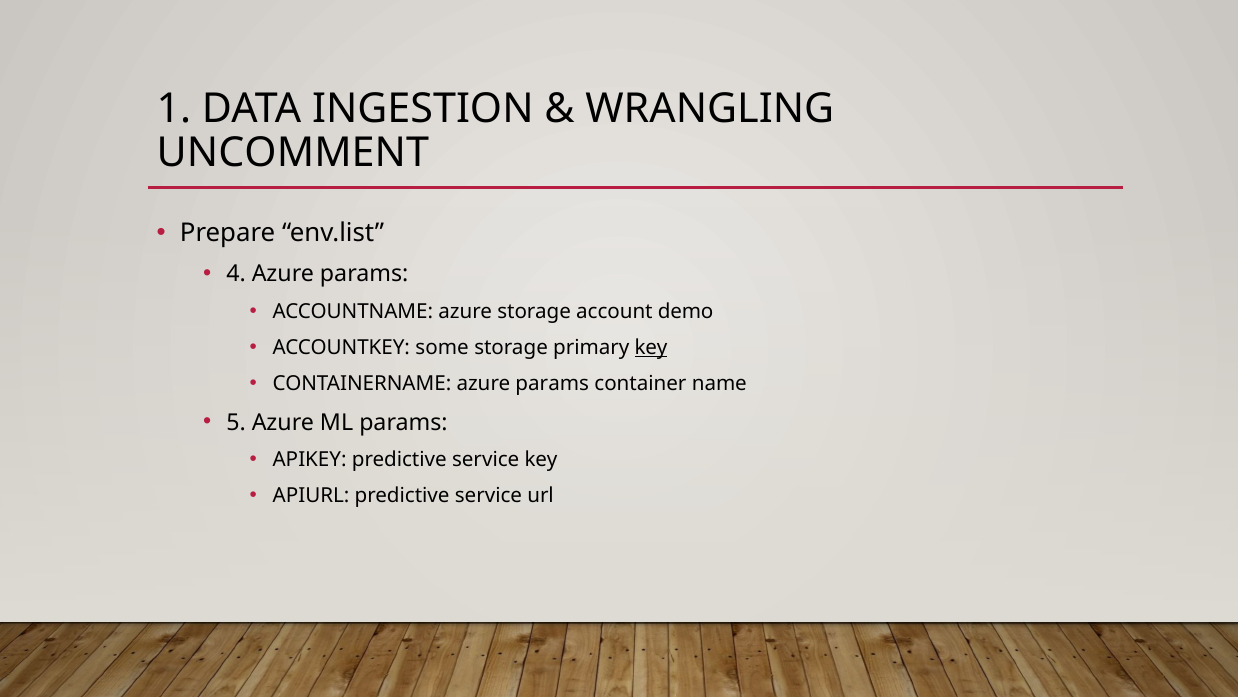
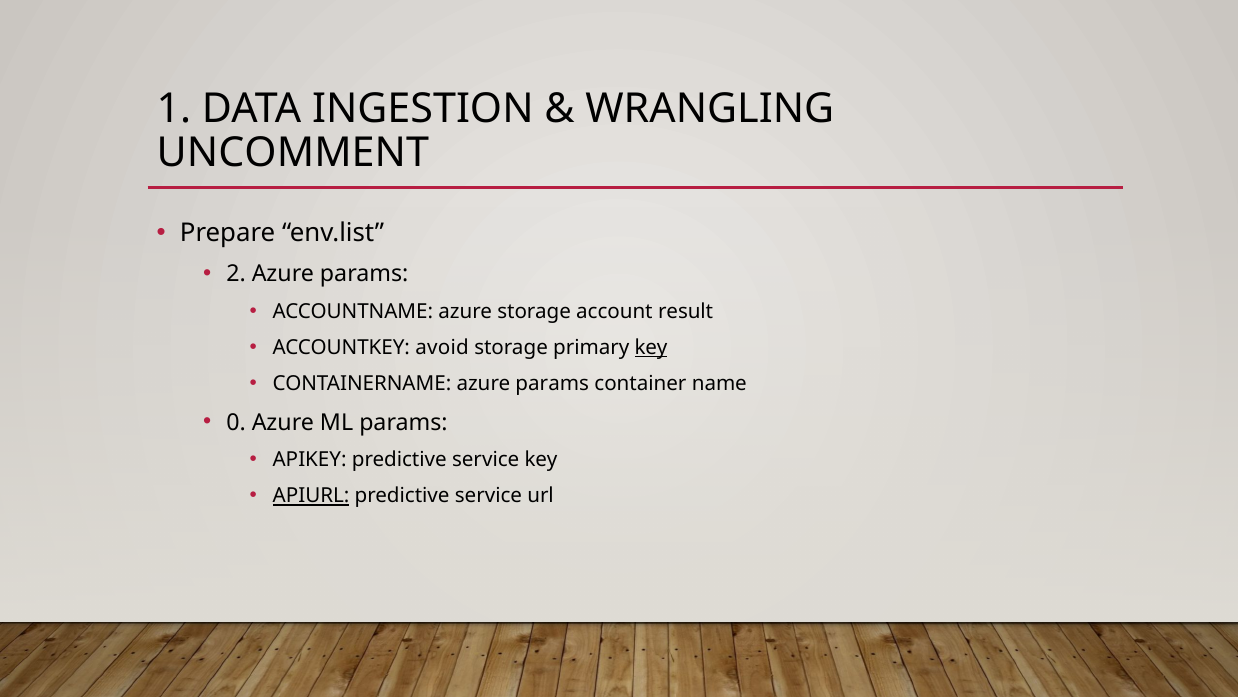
4: 4 -> 2 (236, 274)
demo: demo -> result (686, 311)
some: some -> avoid (442, 348)
5: 5 -> 0 (236, 422)
APIURL underline: none -> present (311, 496)
